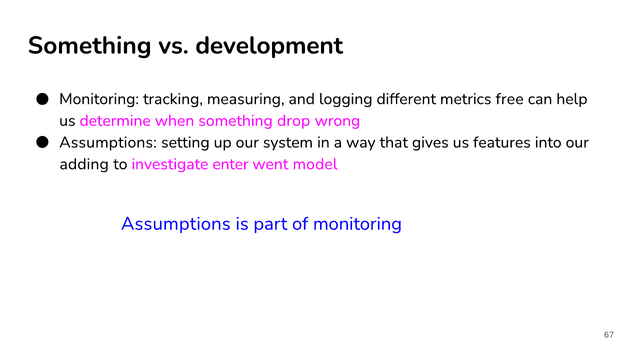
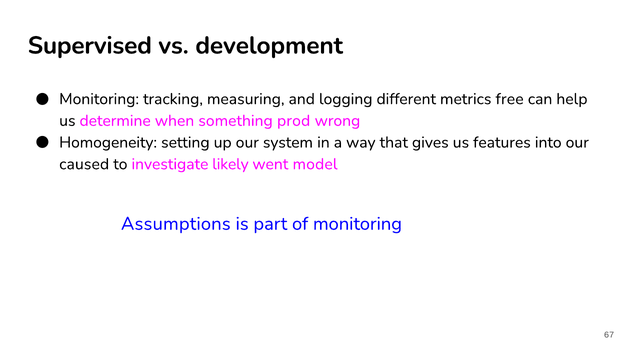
Something: Something -> Supervised (90, 45)
drop: drop -> prod (294, 121)
Assumptions: Assumptions -> Homogeneity (108, 142)
adding: adding -> caused (84, 164)
enter: enter -> likely (230, 164)
